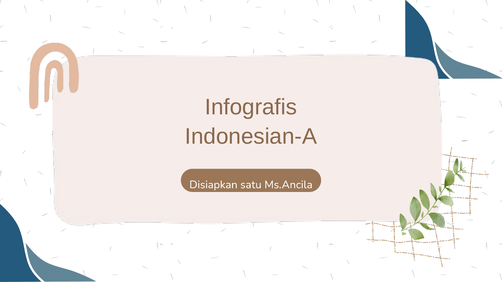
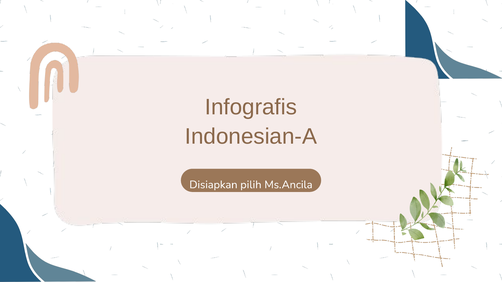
satu: satu -> pilih (251, 185)
